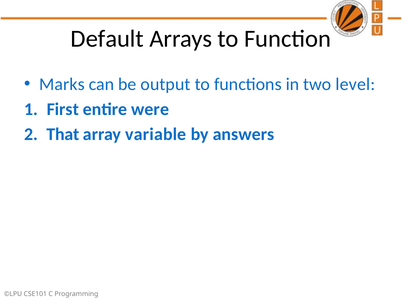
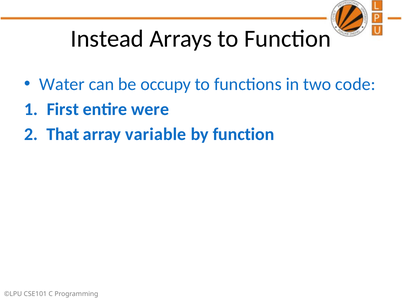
Default: Default -> Instead (107, 39)
Marks: Marks -> Water (62, 84)
output: output -> occupy (166, 84)
level: level -> code (355, 84)
by answers: answers -> function (244, 134)
